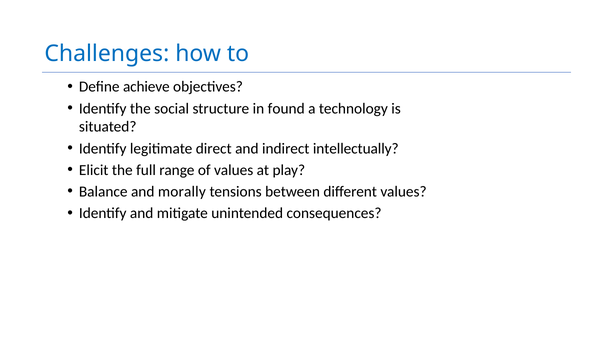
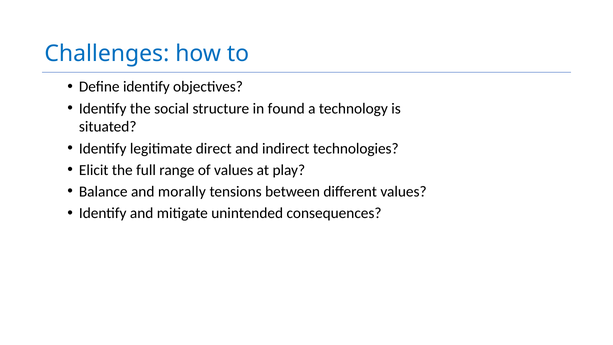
Define achieve: achieve -> identify (146, 87)
intellectually: intellectually -> technologies (356, 148)
